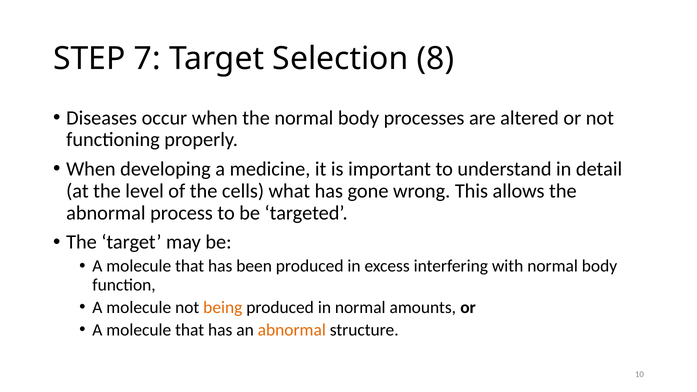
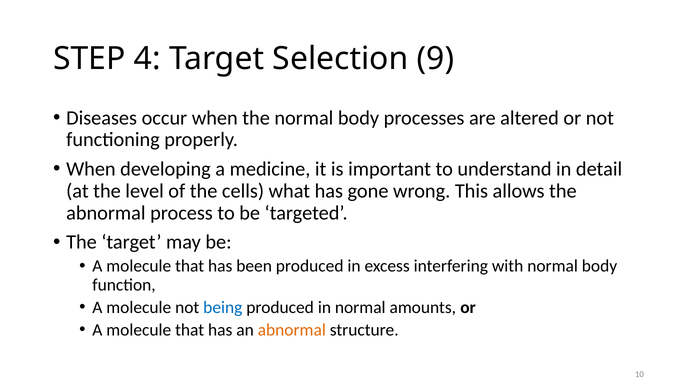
7: 7 -> 4 (147, 59)
8: 8 -> 9 (435, 59)
being colour: orange -> blue (223, 307)
